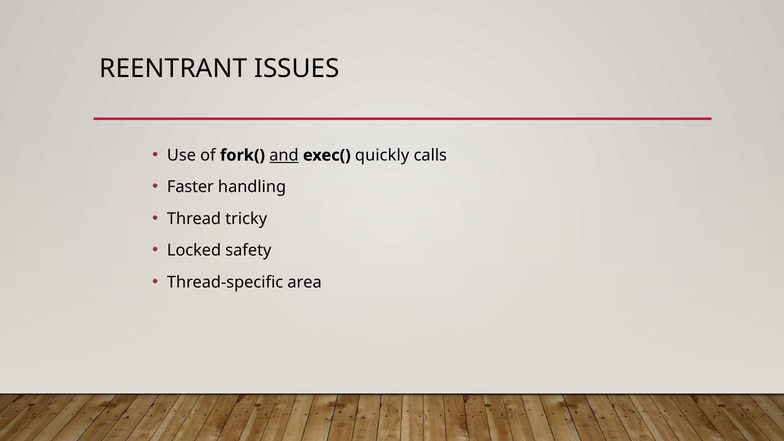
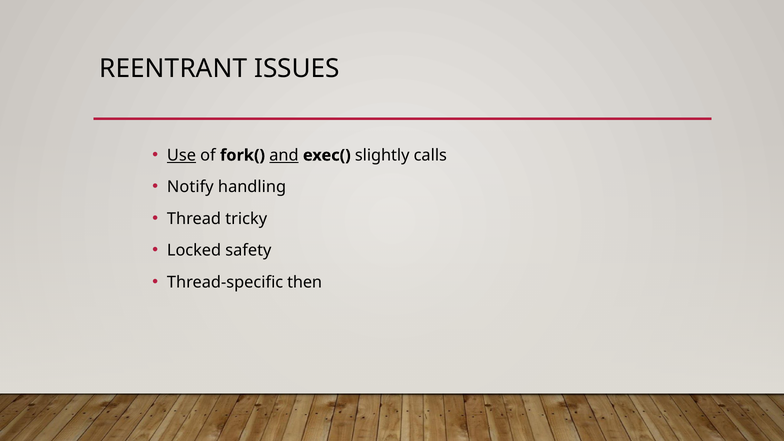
Use underline: none -> present (181, 155)
quickly: quickly -> slightly (382, 155)
Faster: Faster -> Notify (190, 187)
area: area -> then (305, 282)
